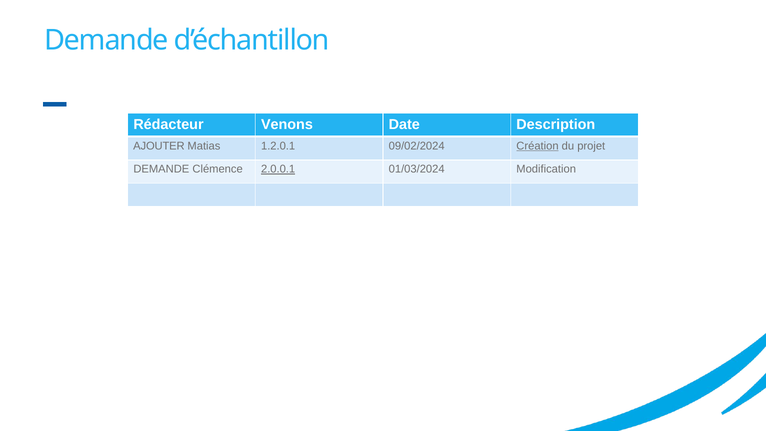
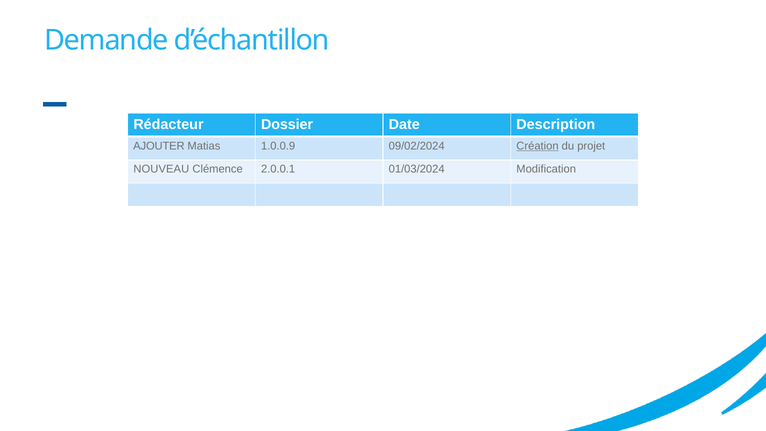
Venons: Venons -> Dossier (287, 124)
1.2.0.1: 1.2.0.1 -> 1.0.0.9 (278, 146)
DEMANDE: DEMANDE -> NOUVEAU (161, 169)
2.0.0.1 underline: present -> none (278, 169)
